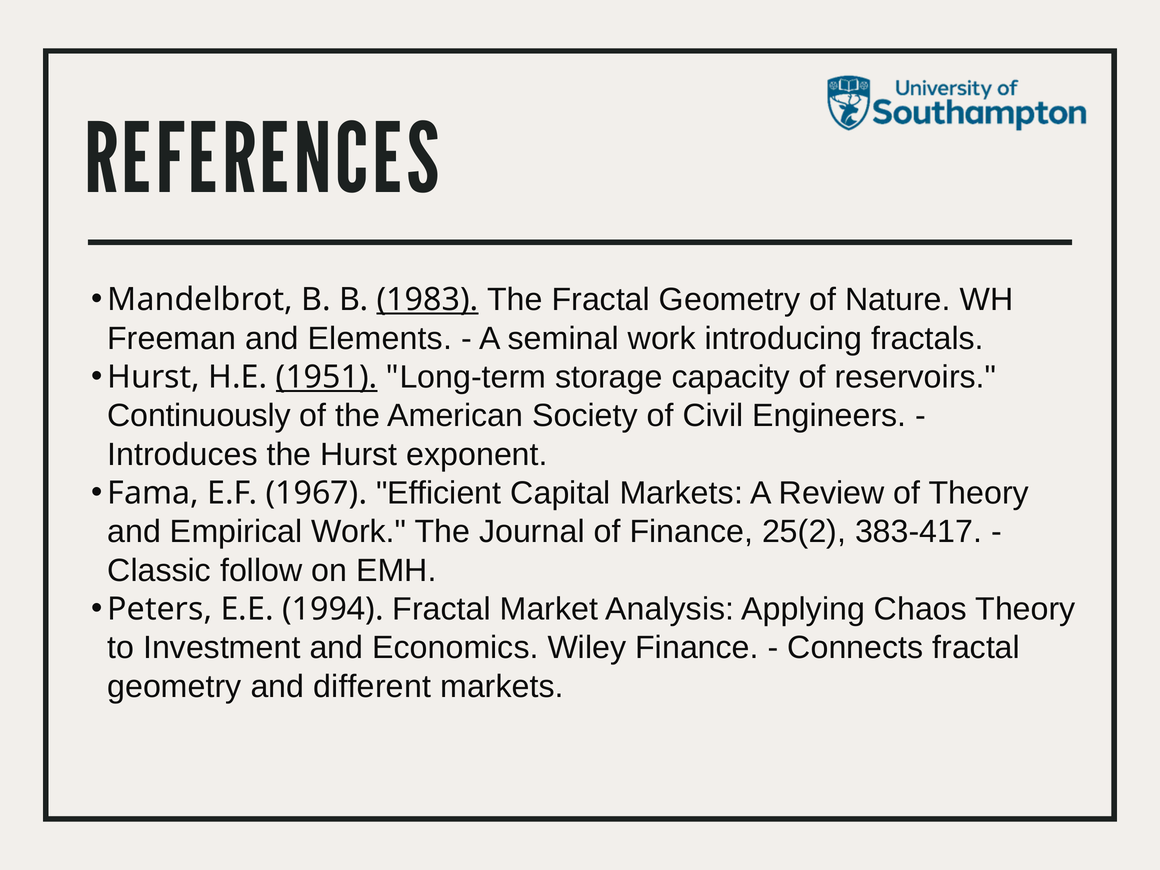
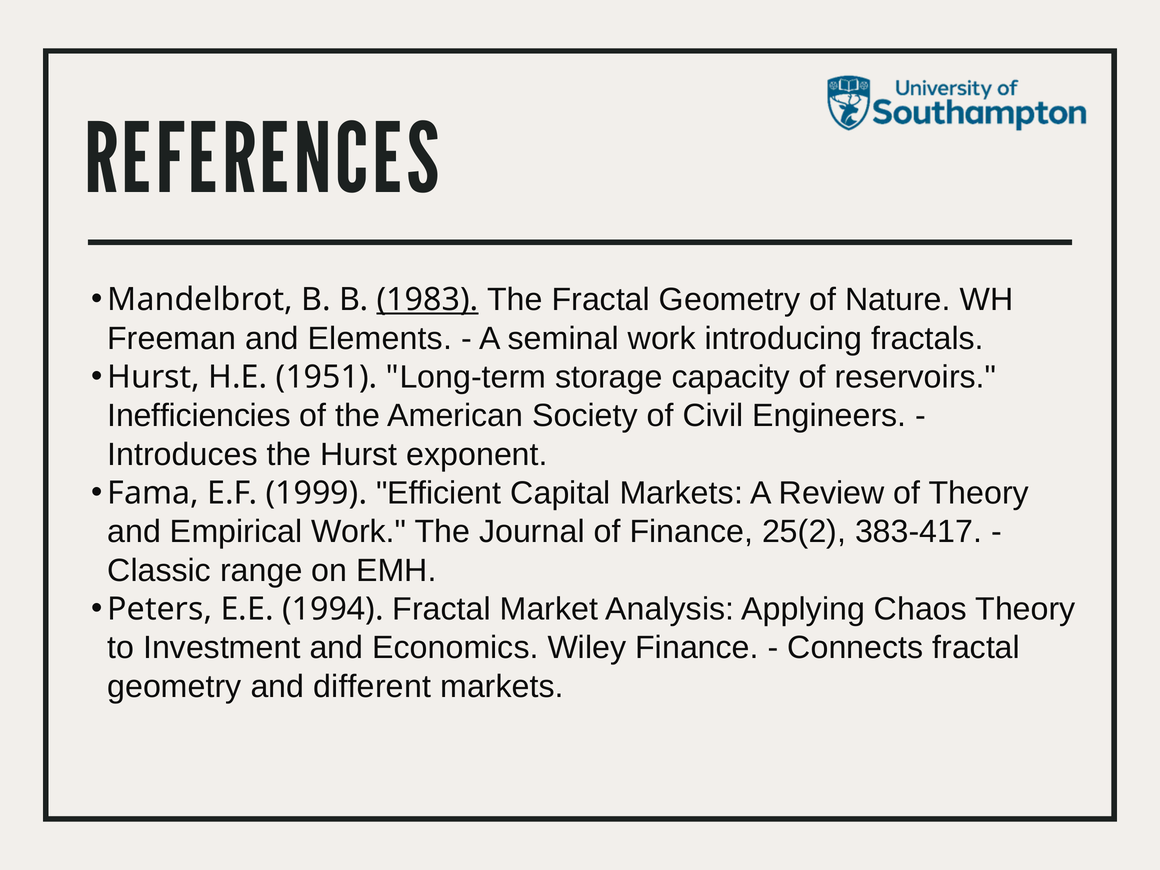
1951 underline: present -> none (327, 377)
Continuously: Continuously -> Inefficiencies (199, 416)
1967: 1967 -> 1999 (316, 493)
follow: follow -> range (261, 571)
